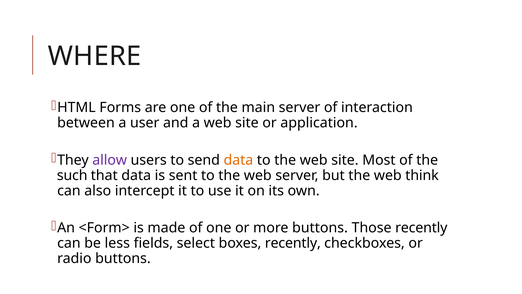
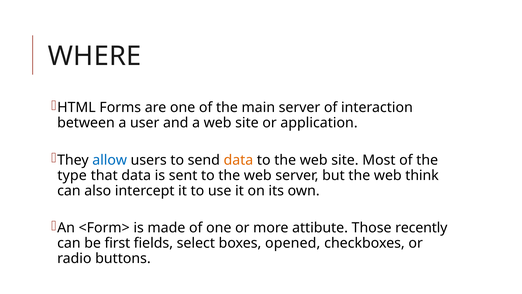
allow colour: purple -> blue (110, 160)
such: such -> type (72, 175)
more buttons: buttons -> attibute (320, 228)
less: less -> first (117, 243)
boxes recently: recently -> opened (293, 243)
